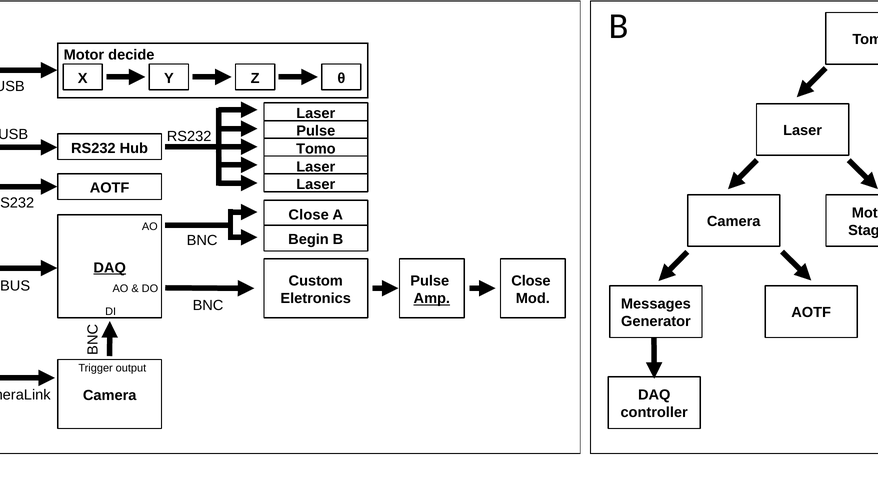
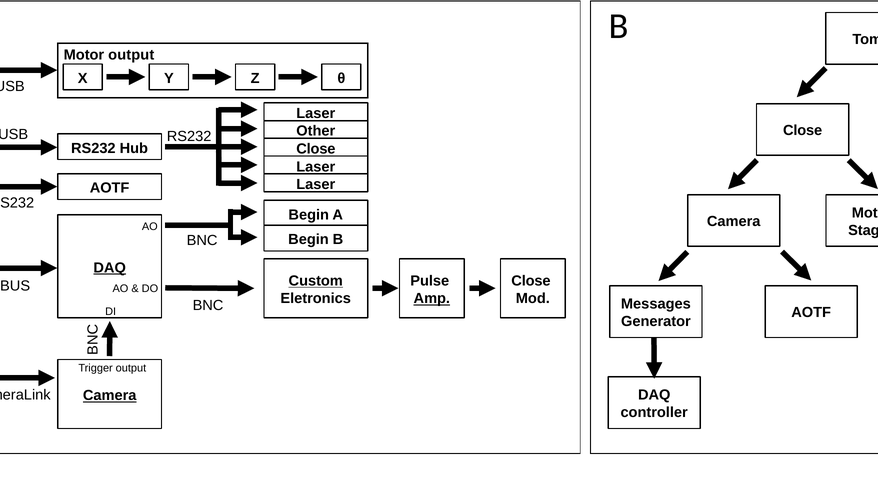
Motor decide: decide -> output (131, 55)
Laser: Laser -> Close (803, 130)
Pulse: Pulse -> Other (316, 131)
Tomo: Tomo -> Close (316, 149)
Close: Close -> Begin (309, 215)
Custom underline: none -> present (316, 281)
Camera underline: none -> present (110, 396)
